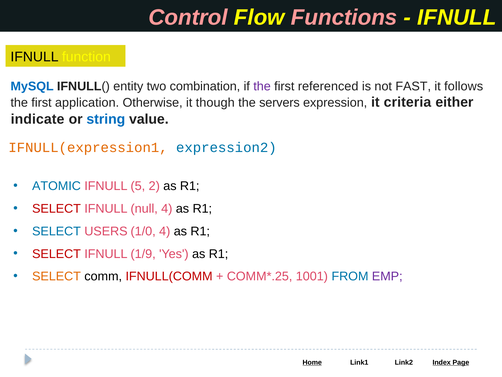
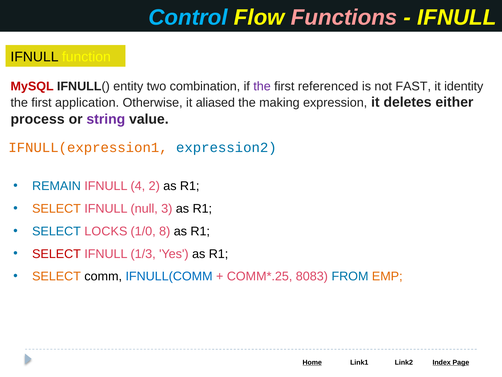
Control colour: pink -> light blue (188, 17)
MySQL colour: blue -> red (32, 86)
follows: follows -> identity (464, 86)
though: though -> aliased (215, 103)
servers: servers -> making (279, 103)
criteria: criteria -> deletes (408, 102)
indicate: indicate -> process (38, 119)
string colour: blue -> purple (106, 119)
ATOMIC: ATOMIC -> REMAIN (57, 186)
5: 5 -> 4 (138, 186)
SELECT colour: red -> orange (57, 208)
null 4: 4 -> 3 (167, 208)
USERS: USERS -> LOCKS (106, 231)
1/0 4: 4 -> 8 (165, 231)
1/9: 1/9 -> 1/3 (143, 254)
IFNULL(COMM colour: red -> blue (169, 276)
1001: 1001 -> 8083 (312, 276)
EMP colour: purple -> orange (387, 276)
